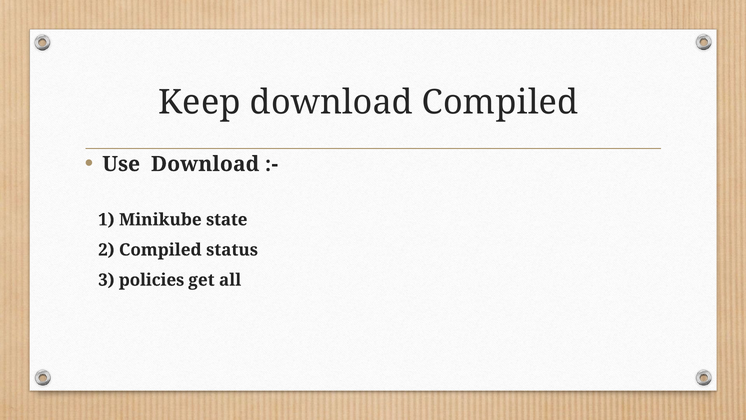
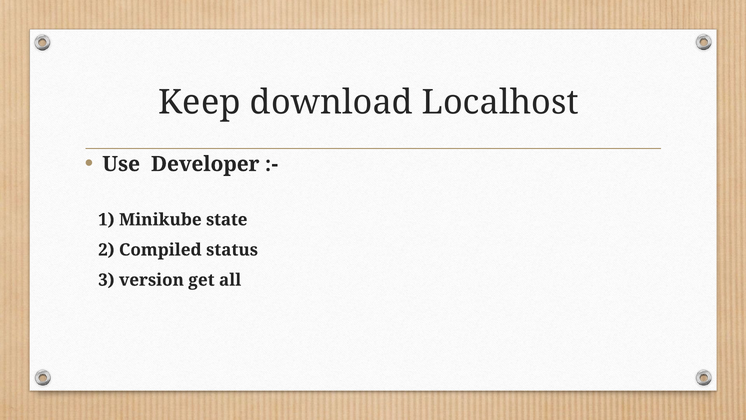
download Compiled: Compiled -> Localhost (500, 102)
Use Download: Download -> Developer (205, 164)
policies: policies -> version (151, 280)
